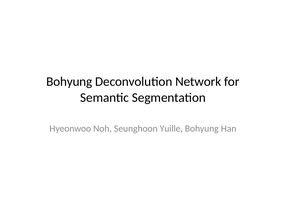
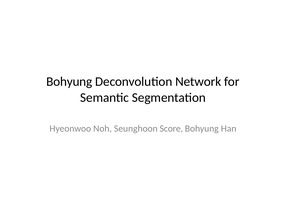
Yuille: Yuille -> Score (171, 129)
